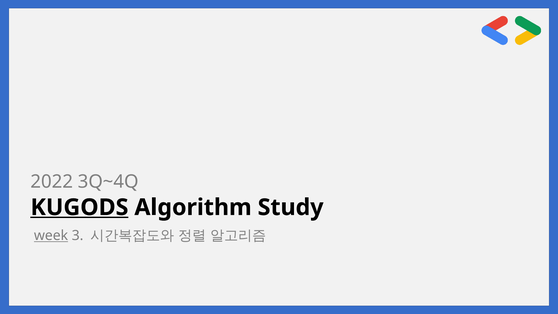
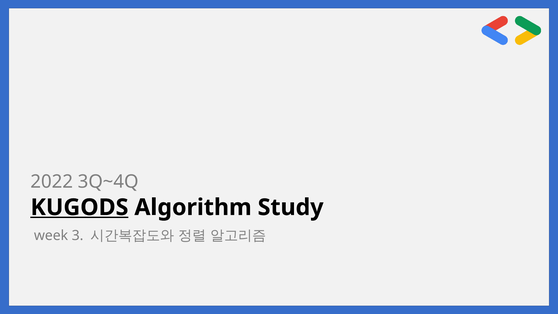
week underline: present -> none (51, 236)
